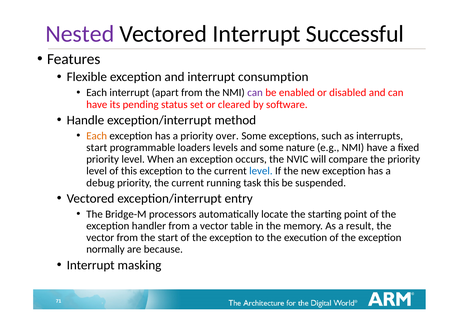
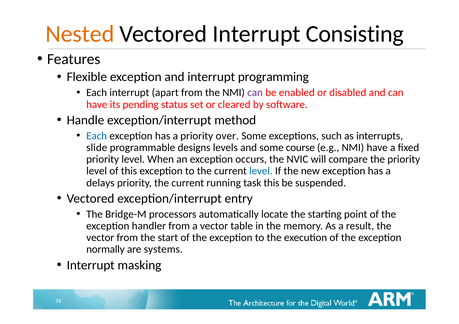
Nested colour: purple -> orange (80, 34)
Successful: Successful -> Consisting (355, 34)
consumption: consumption -> programming (273, 77)
Each colour: orange -> blue (97, 136)
start: start -> slide (97, 148)
loaders: loaders -> designs (194, 148)
nature: nature -> course (300, 148)
debug: debug -> delays (100, 183)
because: because -> systems (163, 250)
